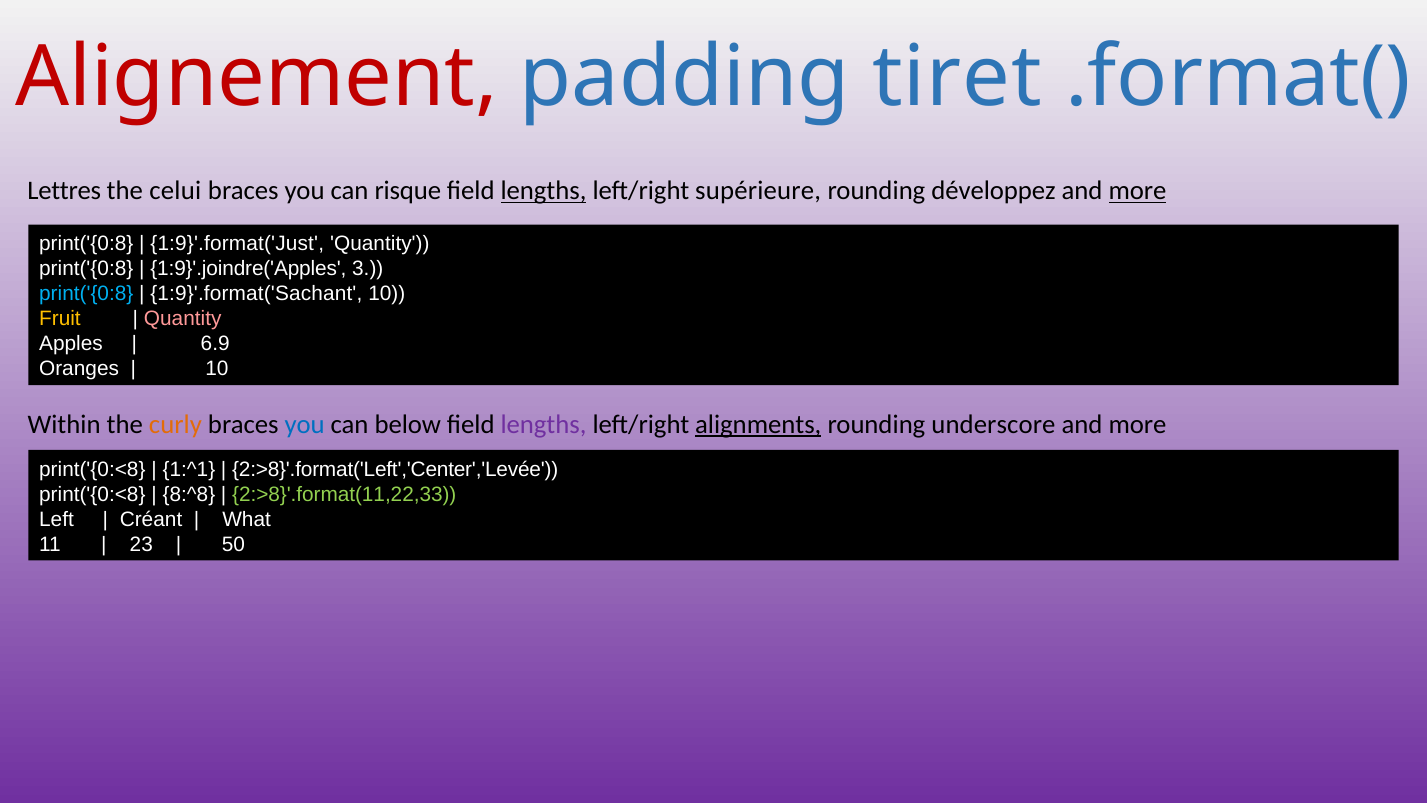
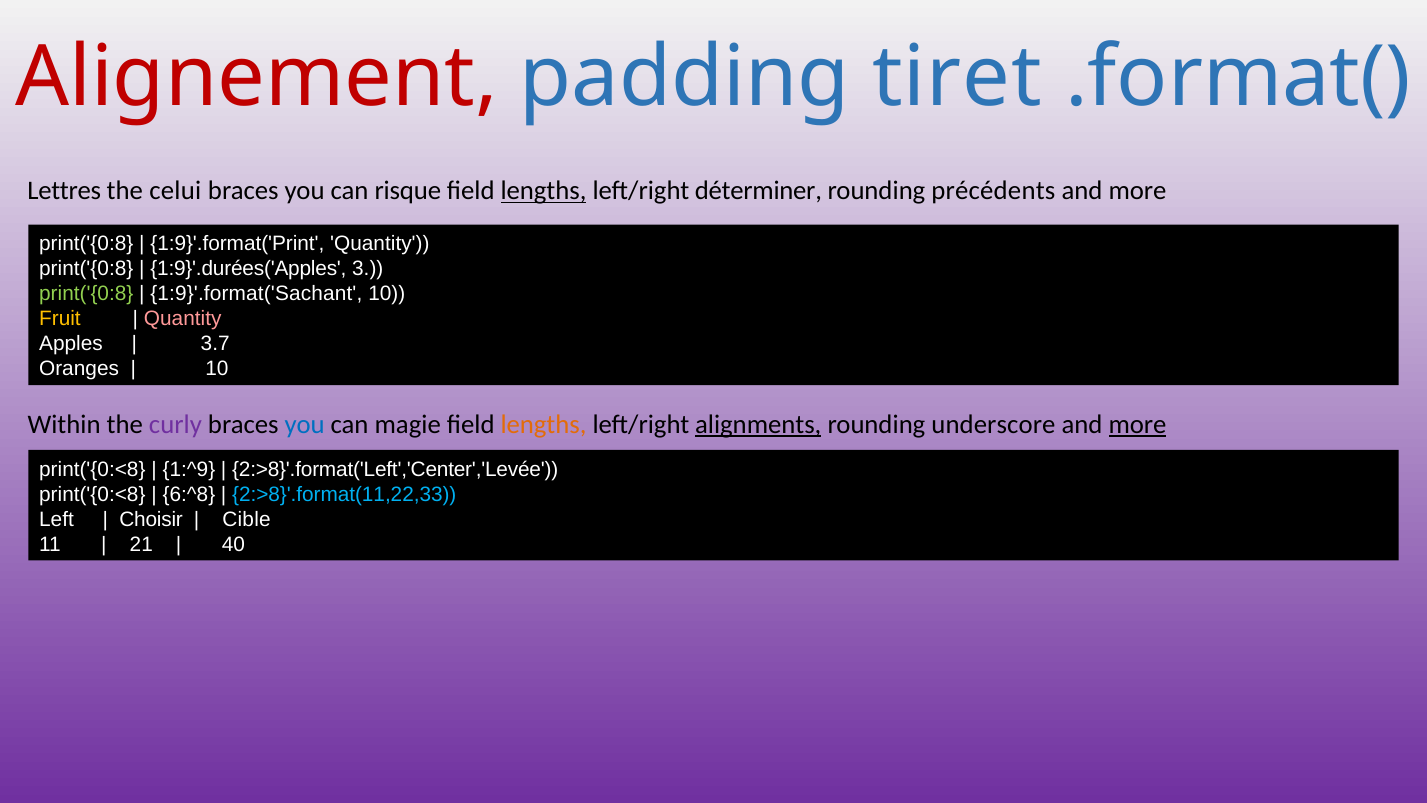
supérieure: supérieure -> déterminer (758, 191)
développez: développez -> précédents (993, 191)
more underline: present -> none (1137, 191)
1:9}'.format('Just: 1:9}'.format('Just -> 1:9}'.format('Print (237, 244)
1:9}'.joindre('Apples: 1:9}'.joindre('Apples -> 1:9}'.durées('Apples (248, 269)
print('{0:8 colour: light blue -> light green (86, 294)
6.9: 6.9 -> 3.7 (215, 344)
curly colour: orange -> purple (175, 424)
below: below -> magie (408, 424)
lengths colour: purple -> orange (544, 424)
more underline: none -> present (1137, 424)
1:^1: 1:^1 -> 1:^9 (189, 469)
8:^8: 8:^8 -> 6:^8 (189, 494)
2:>8}'.format(11,22,33 colour: light green -> light blue (344, 494)
Créant: Créant -> Choisir (151, 519)
What: What -> Cible (247, 519)
23: 23 -> 21 (141, 544)
50: 50 -> 40 (233, 544)
